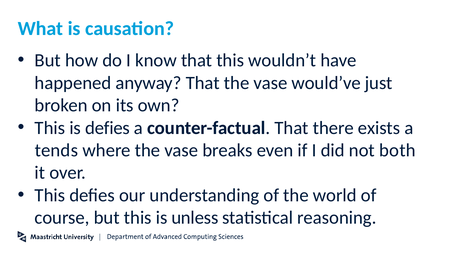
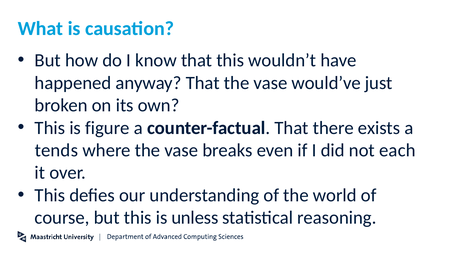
is defies: defies -> figure (107, 128)
both: both -> each (397, 150)
